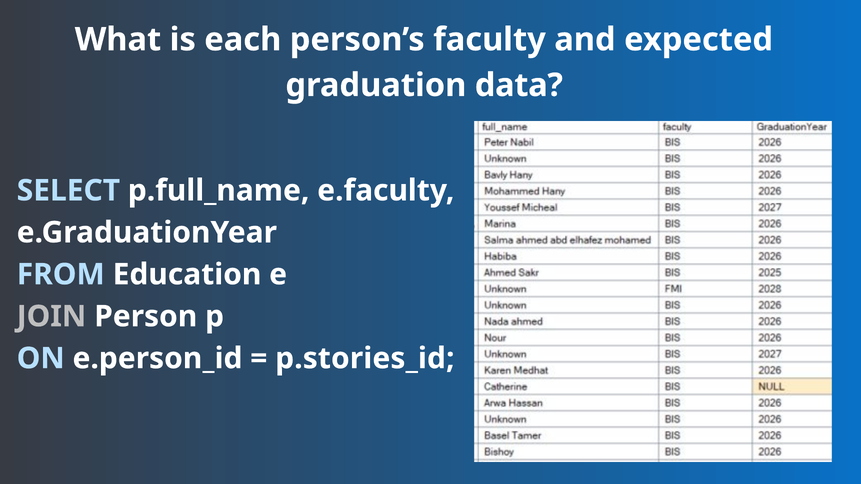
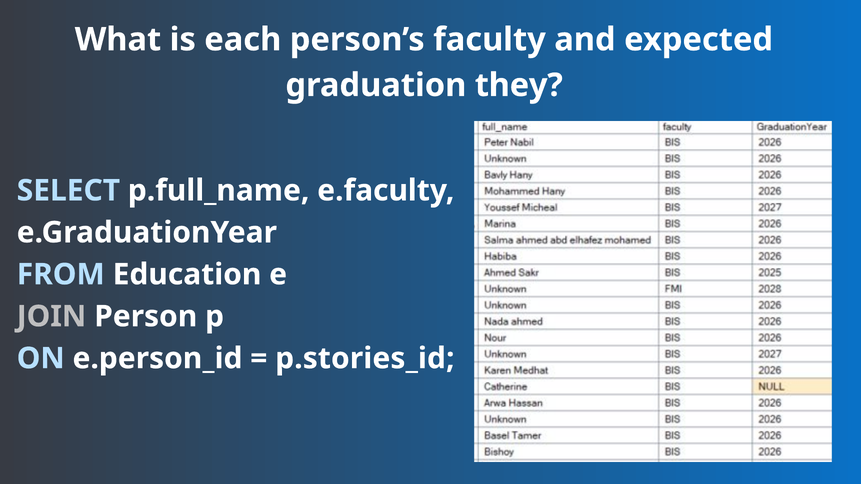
data: data -> they (519, 85)
